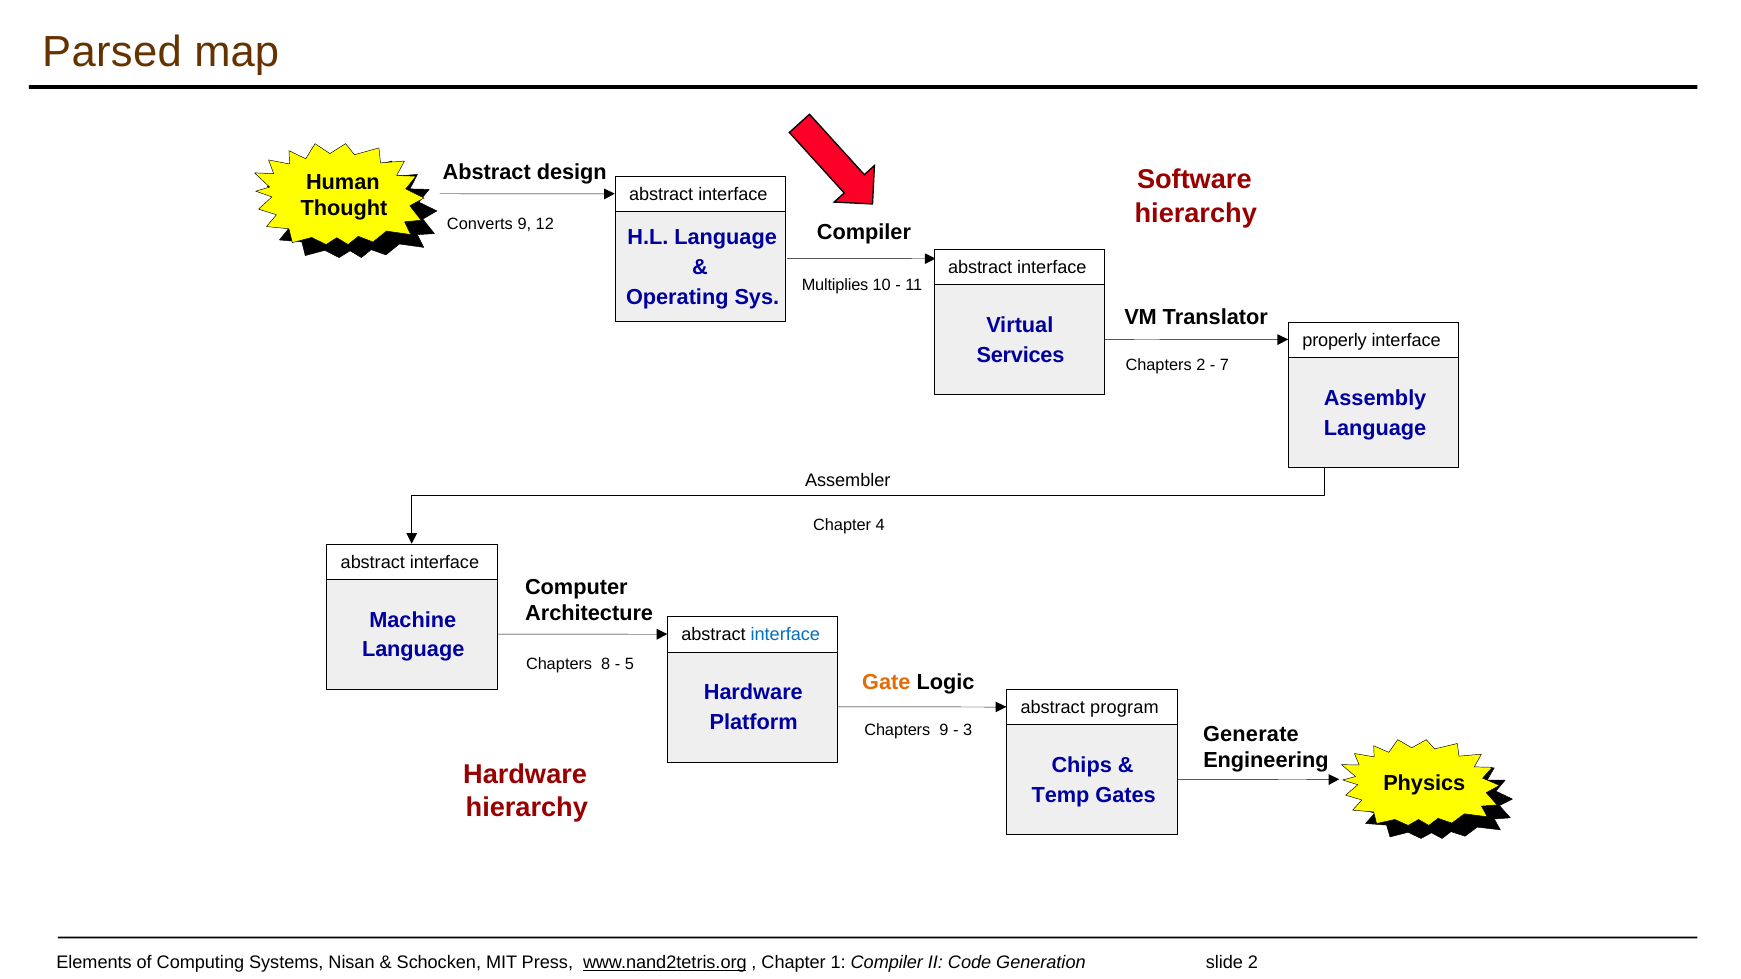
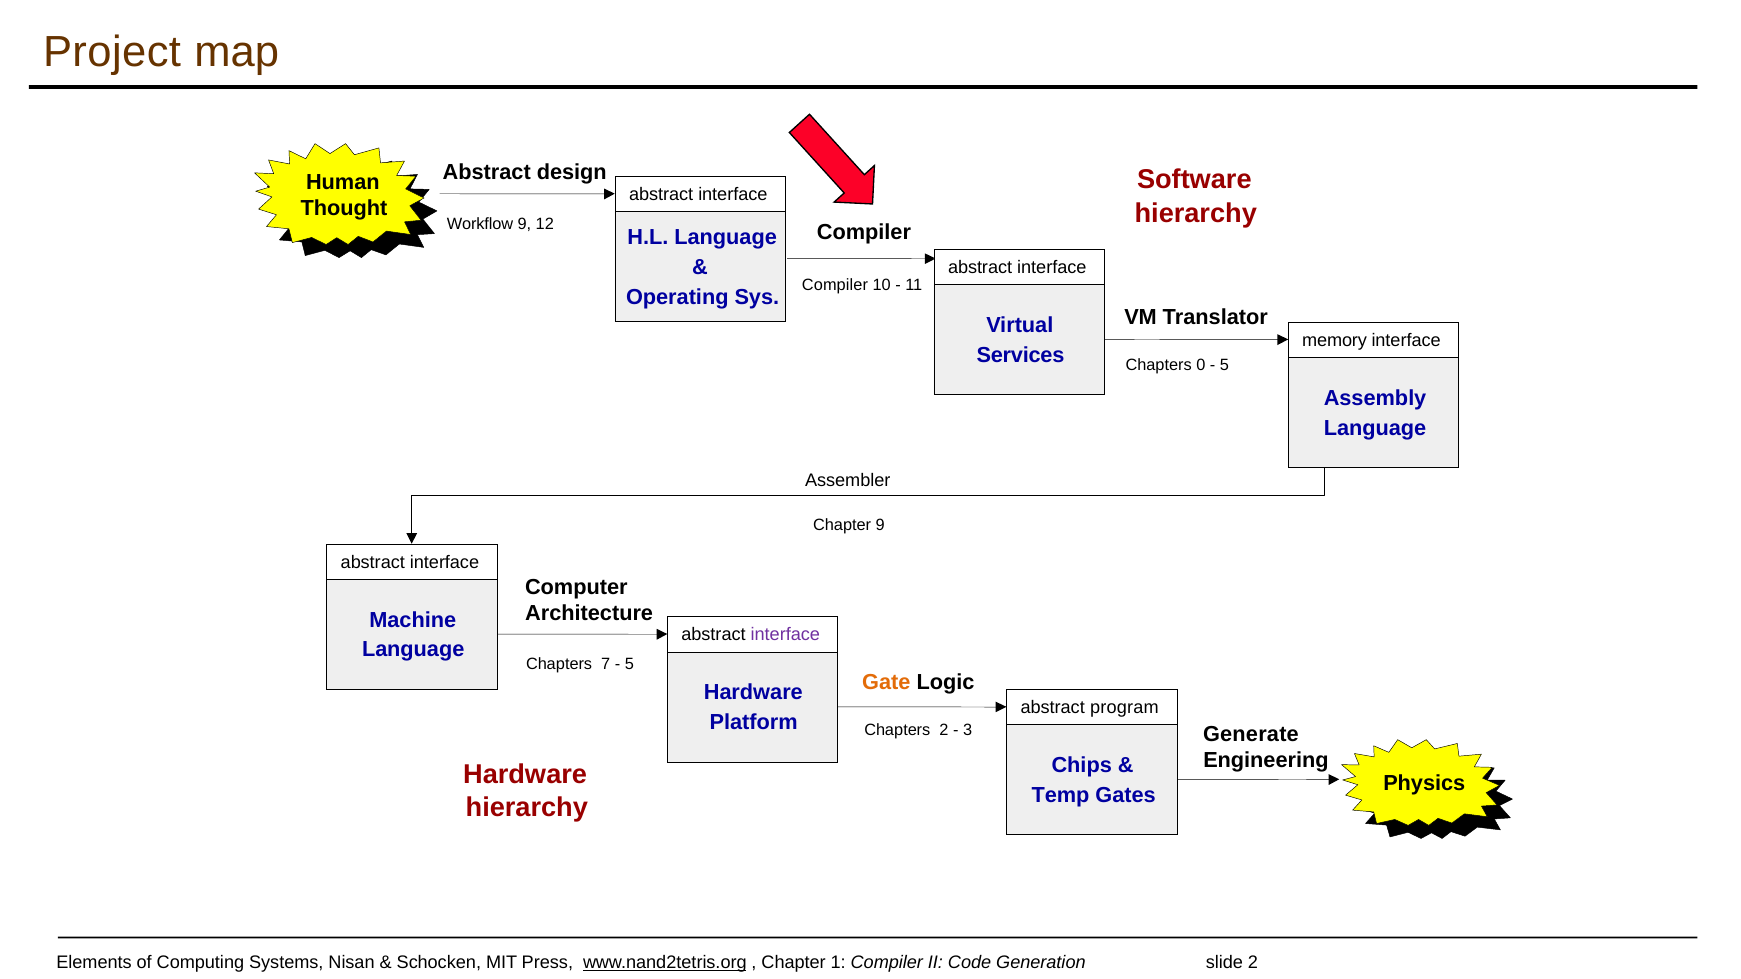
Parsed: Parsed -> Project (112, 52)
Converts: Converts -> Workflow (480, 224)
Multiplies: Multiplies -> Compiler (835, 285)
properly: properly -> memory (1335, 340)
Chapters 2: 2 -> 0 (1201, 365)
7: 7 -> 5 (1224, 365)
Chapter 4: 4 -> 9 (880, 525)
interface colour: blue -> purple (785, 635)
8: 8 -> 7 (606, 664)
Chapters 9: 9 -> 2 (944, 731)
